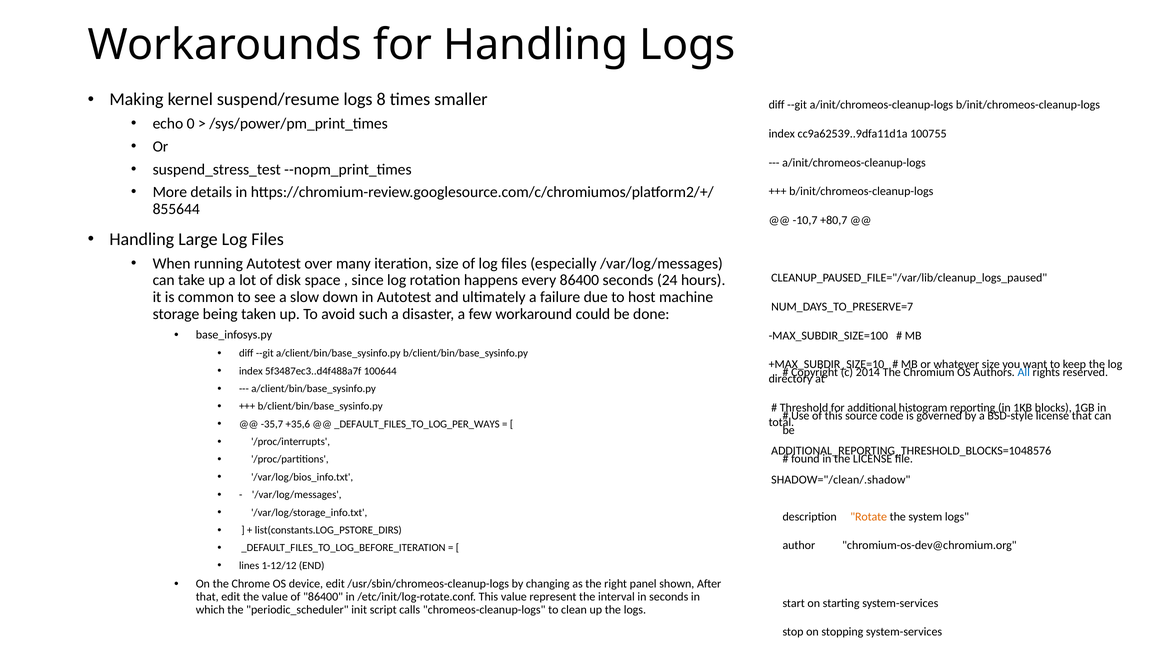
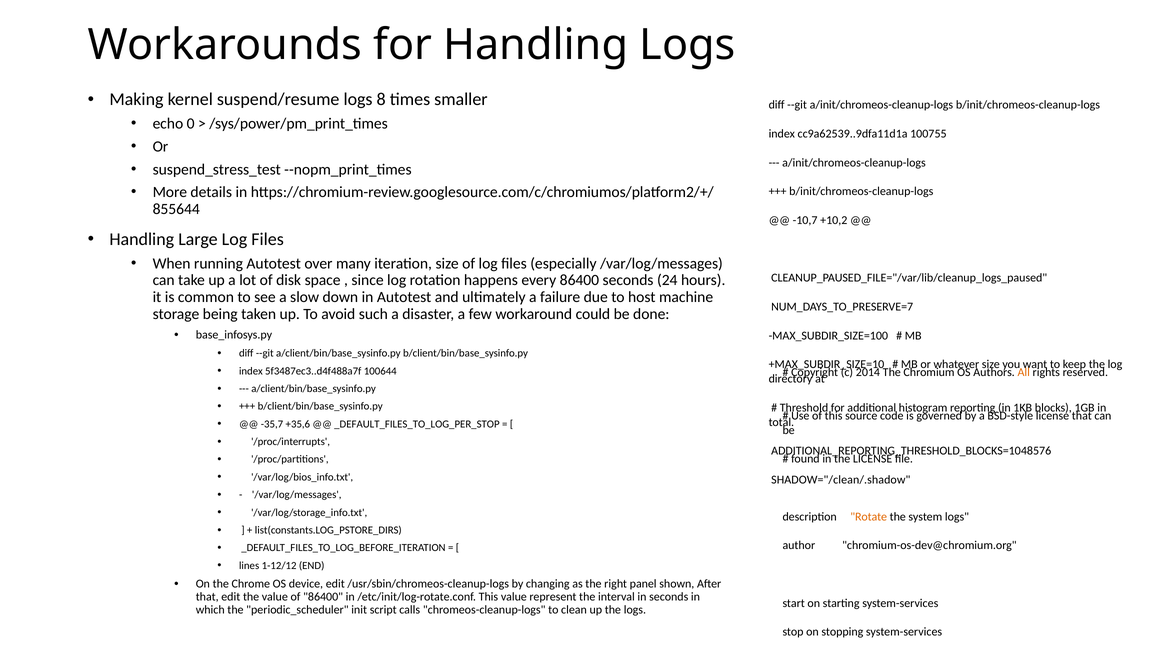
+80,7: +80,7 -> +10,2 (834, 220)
All colour: blue -> orange (1024, 372)
_DEFAULT_FILES_TO_LOG_PER_WAYS: _DEFAULT_FILES_TO_LOG_PER_WAYS -> _DEFAULT_FILES_TO_LOG_PER_STOP (417, 424)
